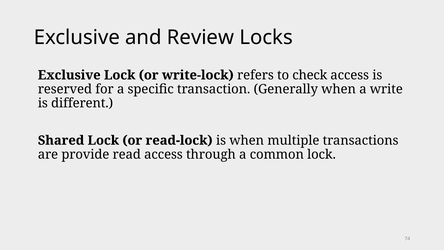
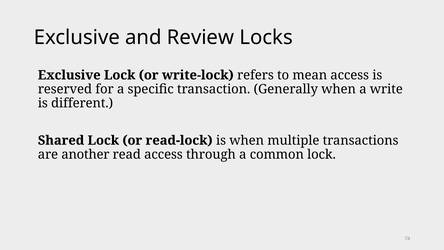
check: check -> mean (310, 75)
provide: provide -> another (85, 154)
